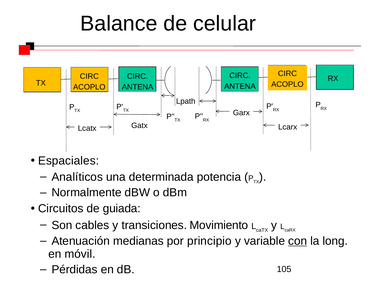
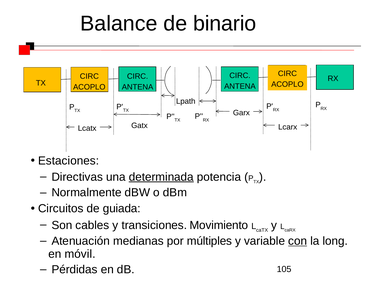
celular: celular -> binario (225, 23)
Espaciales: Espaciales -> Estaciones (69, 161)
Analíticos: Analíticos -> Directivas (77, 177)
determinada underline: none -> present (161, 177)
principio: principio -> múltiples (209, 241)
